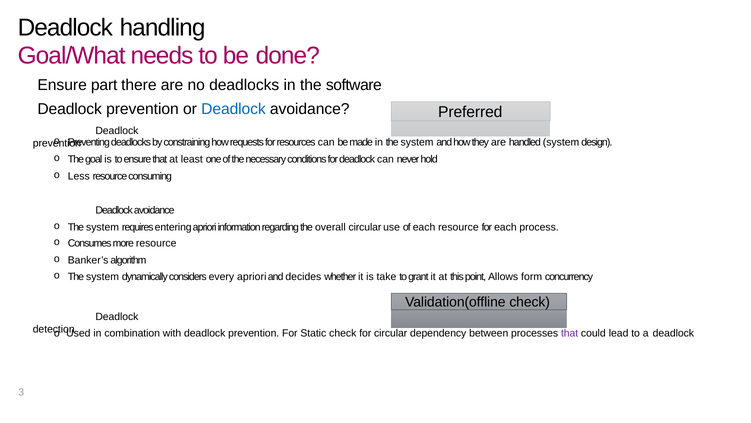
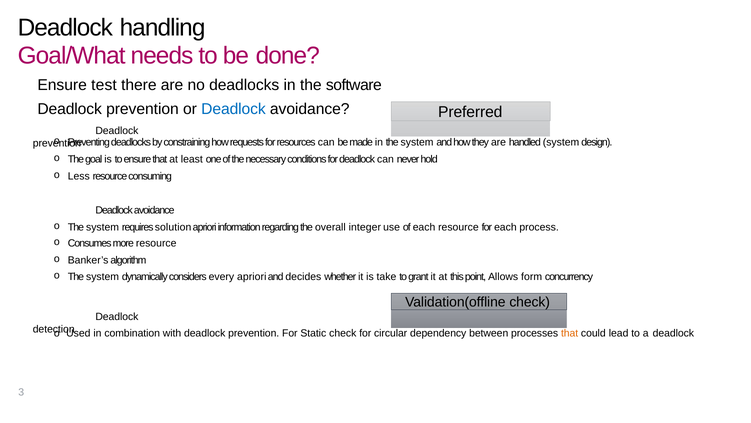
part: part -> test (104, 85)
entering: entering -> solution (173, 227)
overall circular: circular -> integer (365, 227)
that colour: purple -> orange (570, 333)
